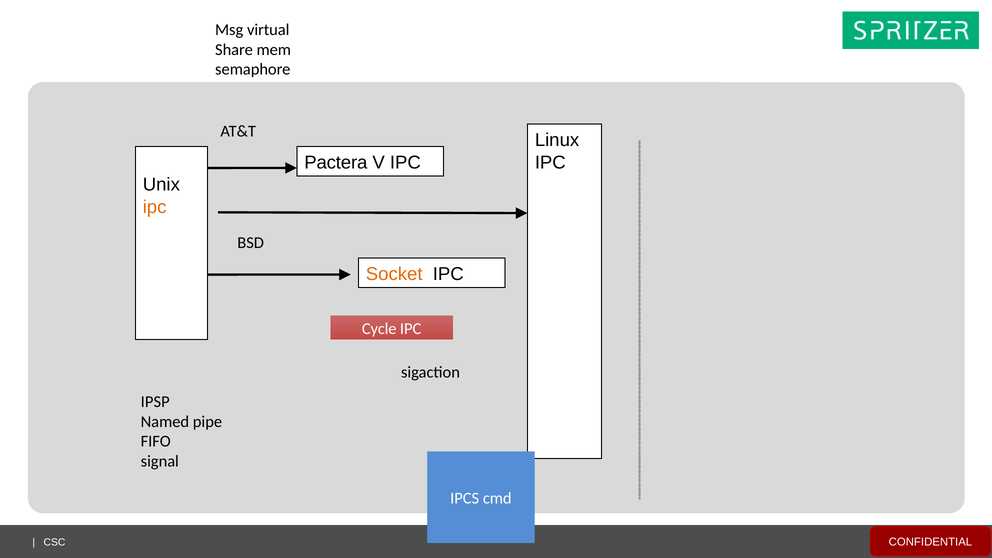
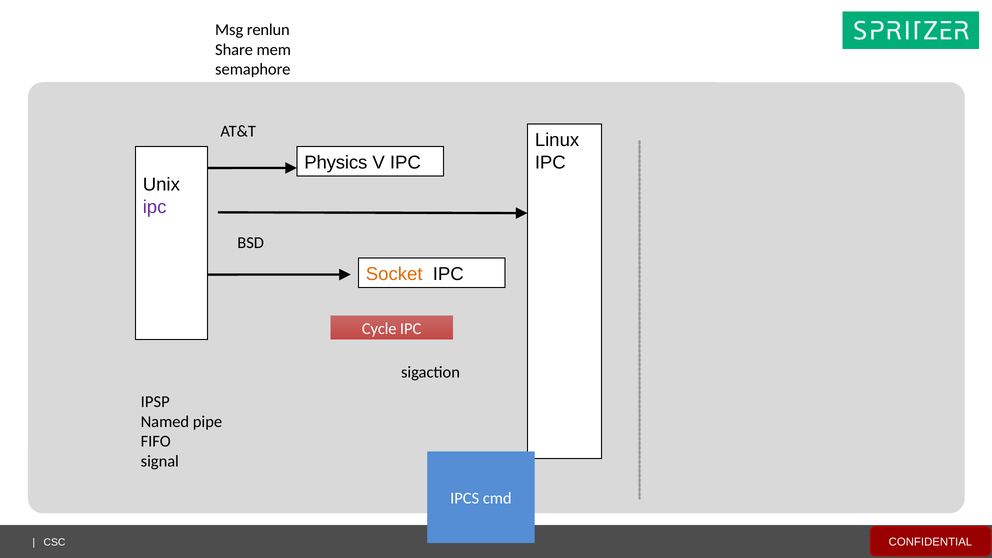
virtual: virtual -> renlun (268, 30)
Pactera: Pactera -> Physics (336, 162)
ipc colour: orange -> purple (155, 207)
